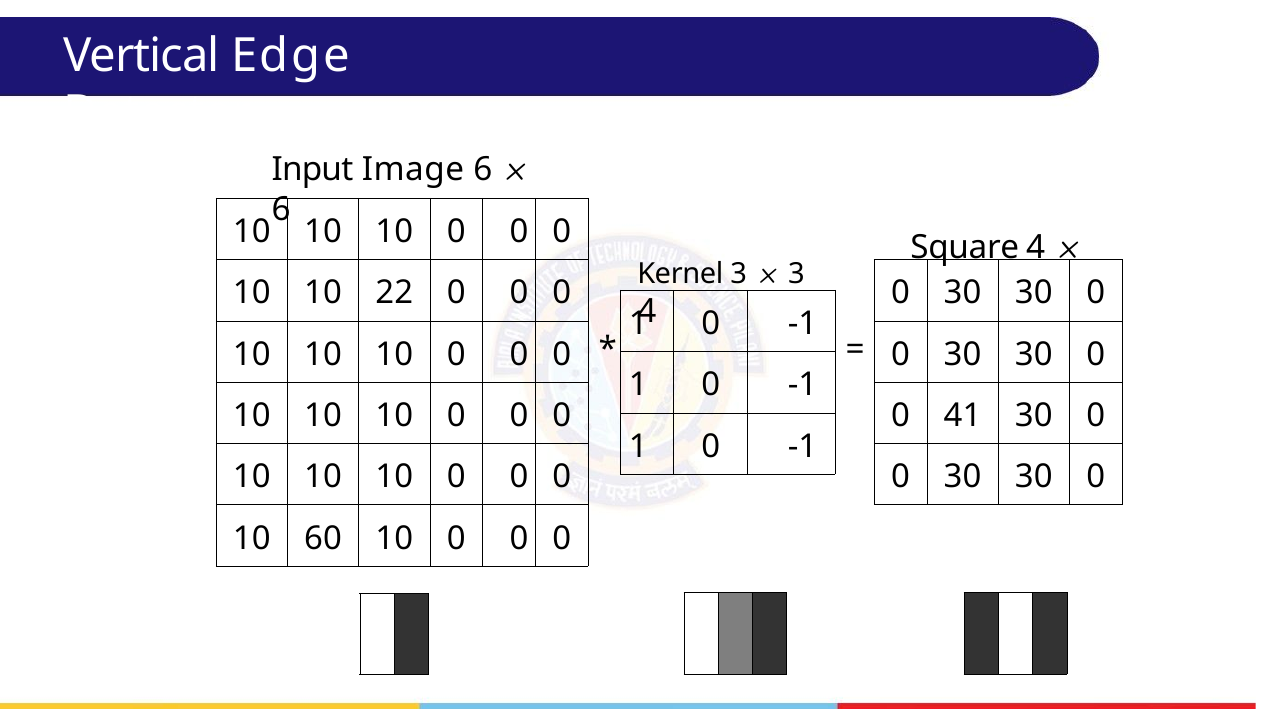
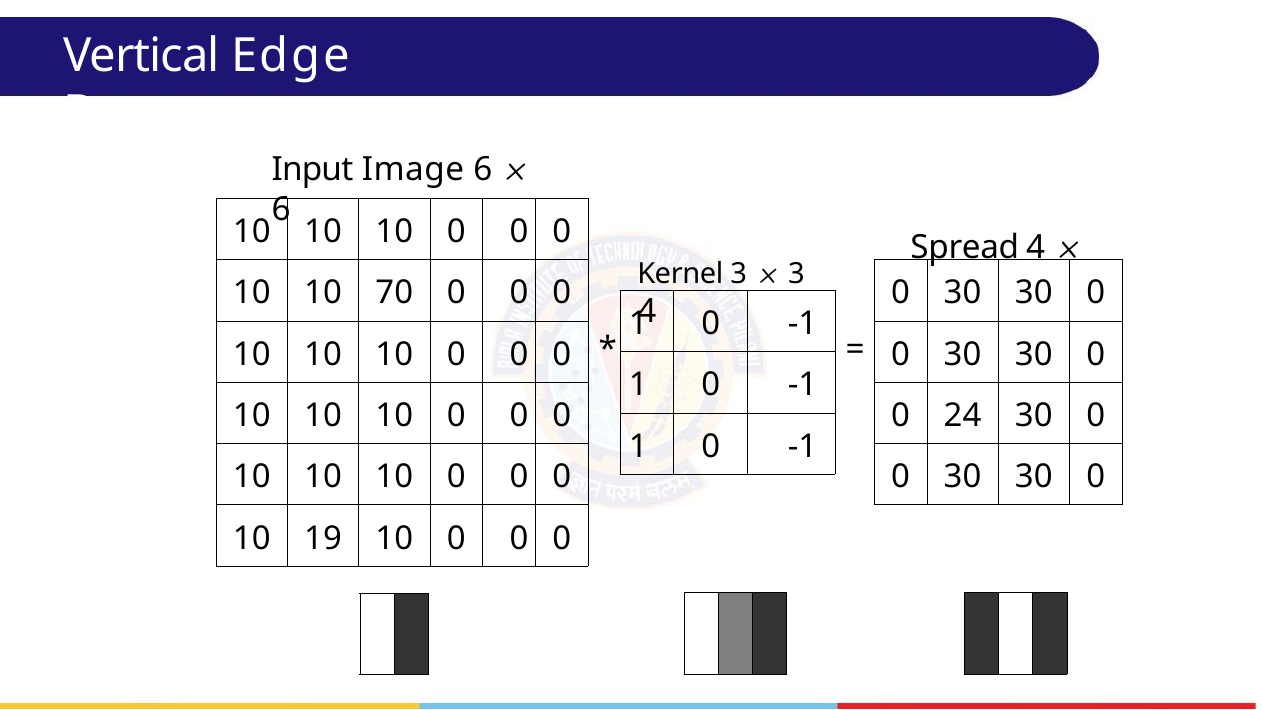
Square: Square -> Spread (965, 247)
22: 22 -> 70 (394, 293)
41: 41 -> 24 (962, 416)
60: 60 -> 19 (323, 538)
